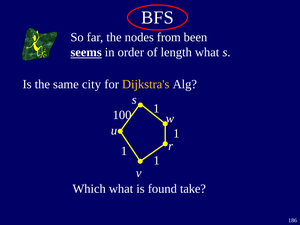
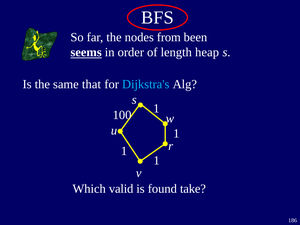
length what: what -> heap (207, 52)
city: city -> that (91, 84)
Dijkstra's colour: yellow -> light blue (146, 84)
Which what: what -> valid (121, 189)
